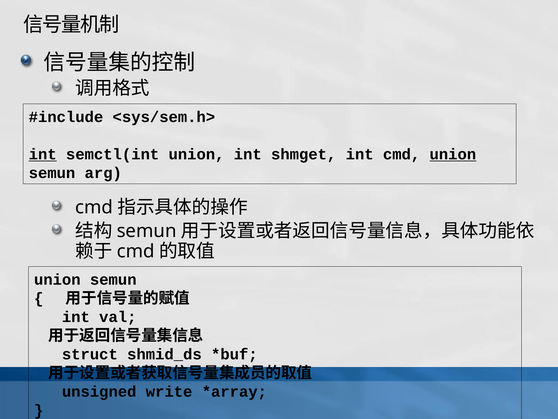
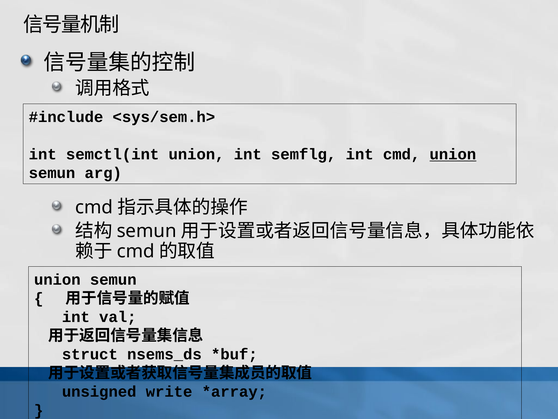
int underline: present -> none (43, 154)
shmget: shmget -> semflg (304, 154)
shmid_ds: shmid_ds -> nsems_ds (164, 354)
